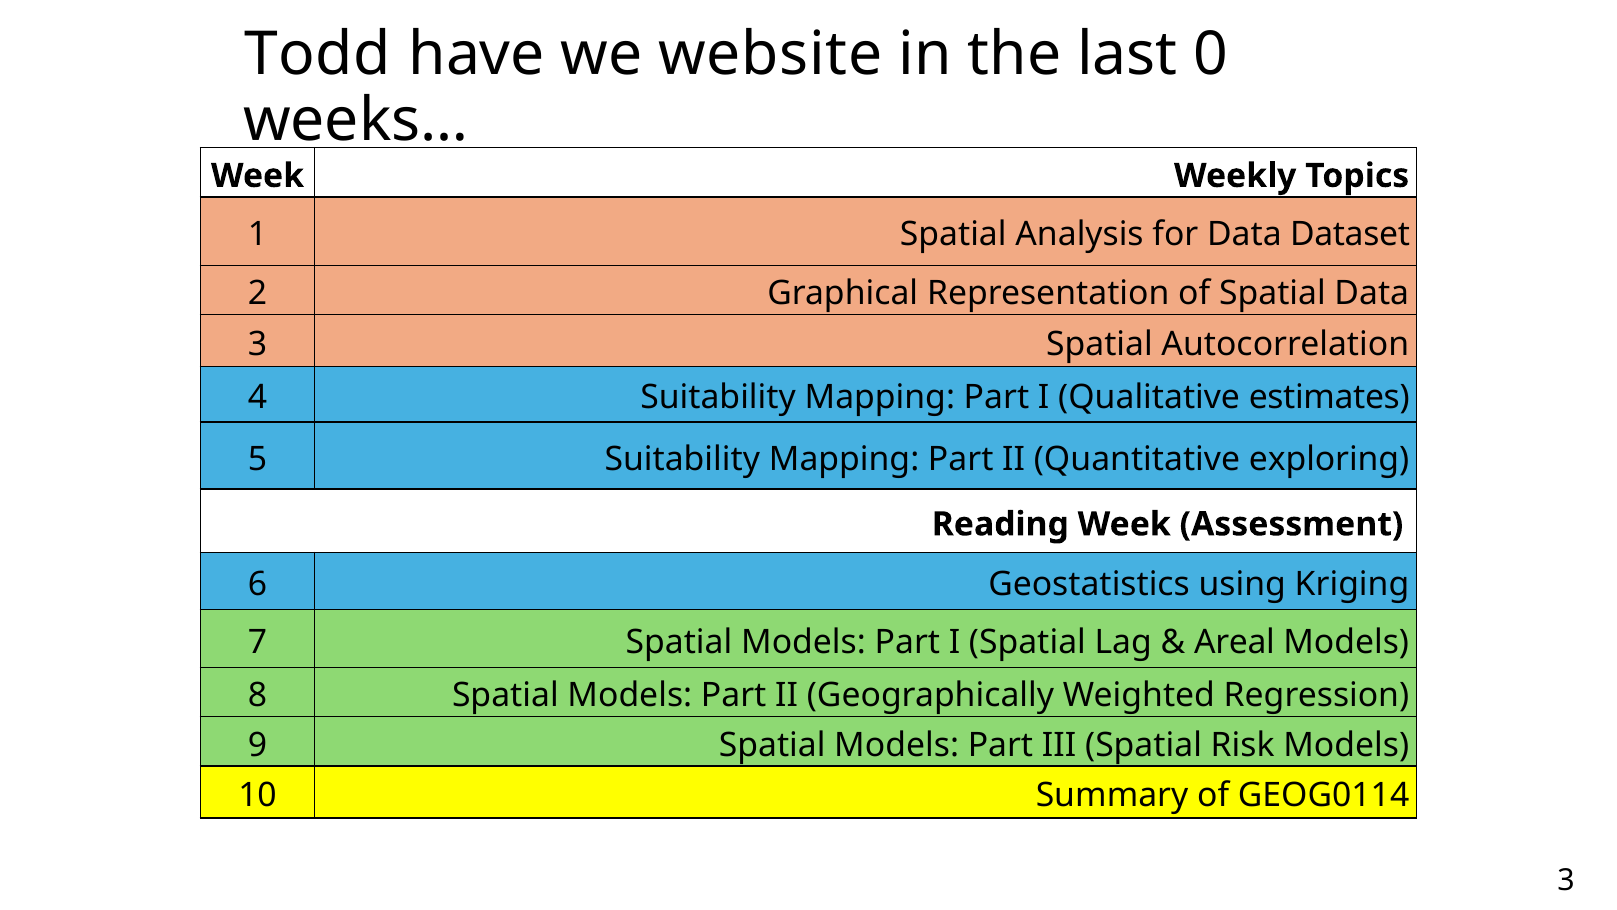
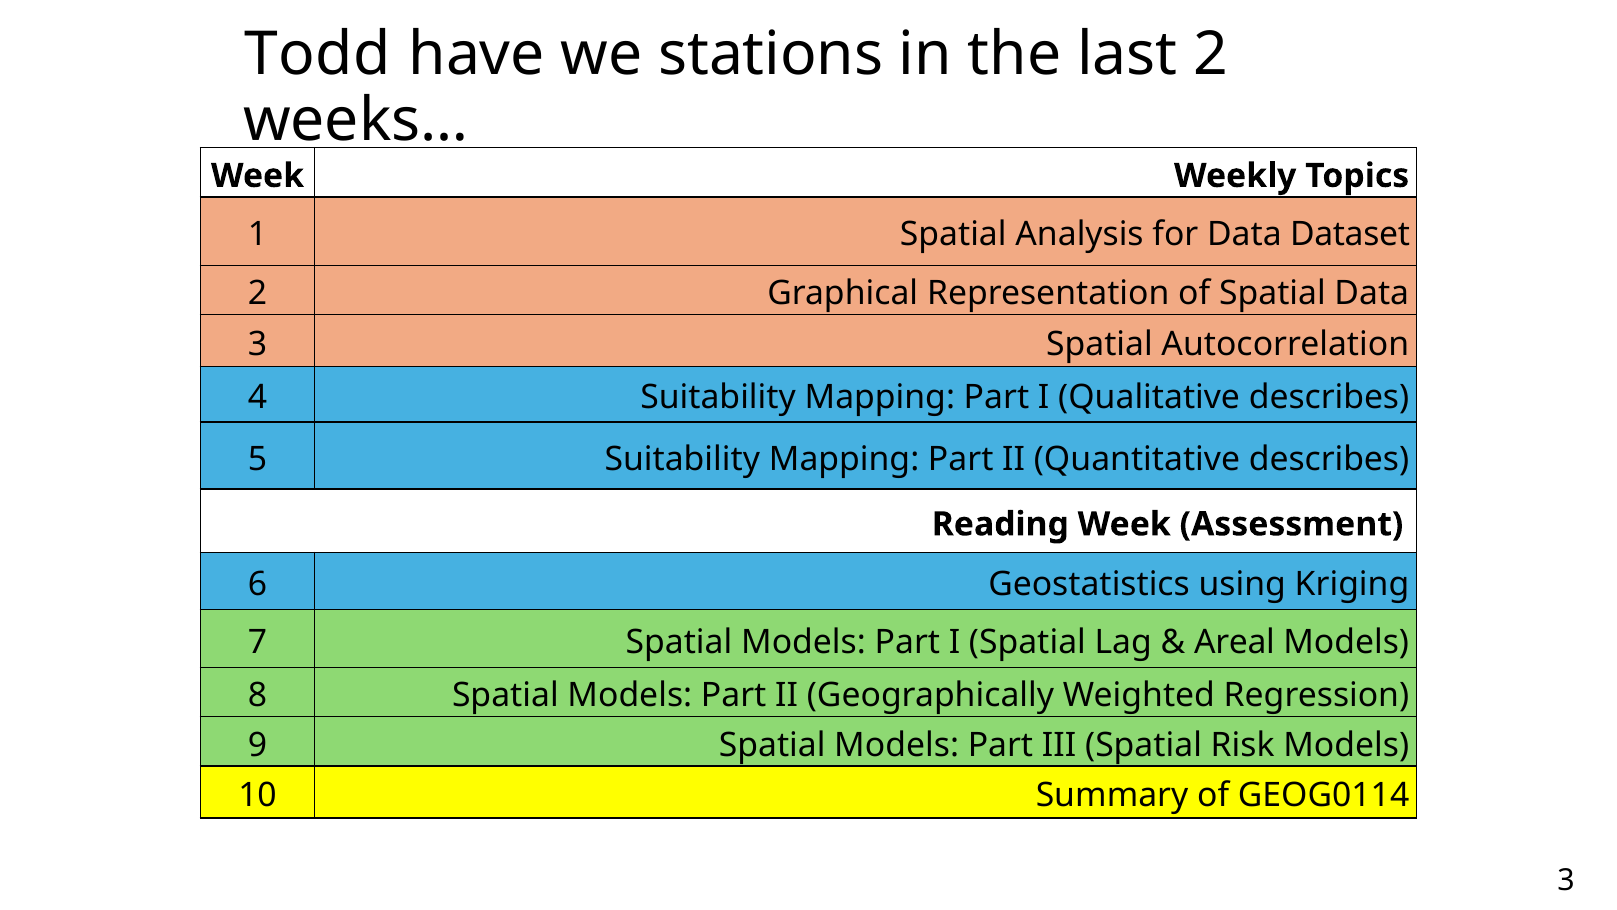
website: website -> stations (771, 55)
last 0: 0 -> 2 (1211, 55)
Qualitative estimates: estimates -> describes (1329, 398)
Quantitative exploring: exploring -> describes (1329, 459)
